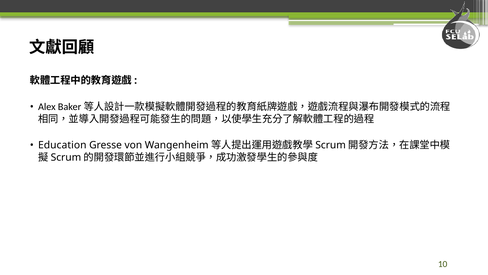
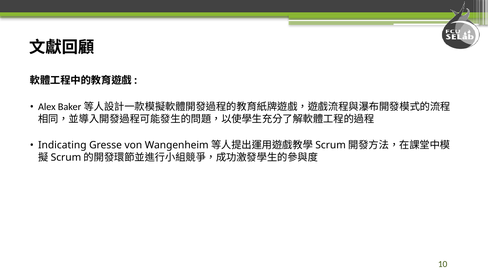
Education: Education -> Indicating (62, 145)
